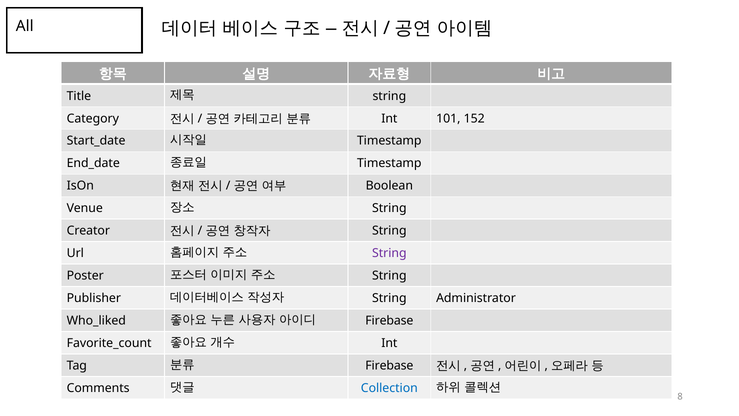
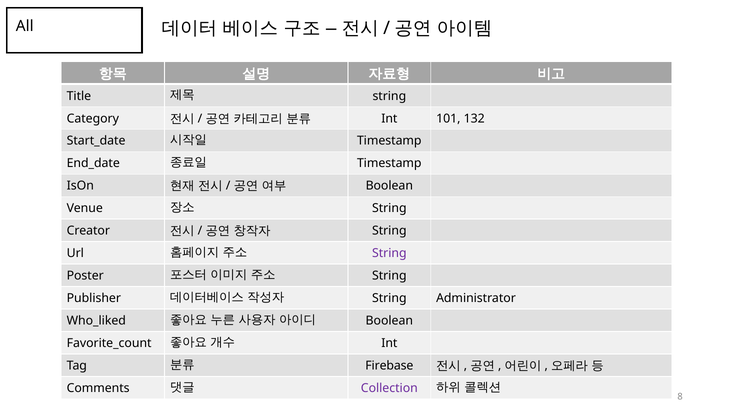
152: 152 -> 132 (474, 118)
Firebase: Firebase -> Boolean (389, 321)
Collection colour: blue -> purple (389, 388)
